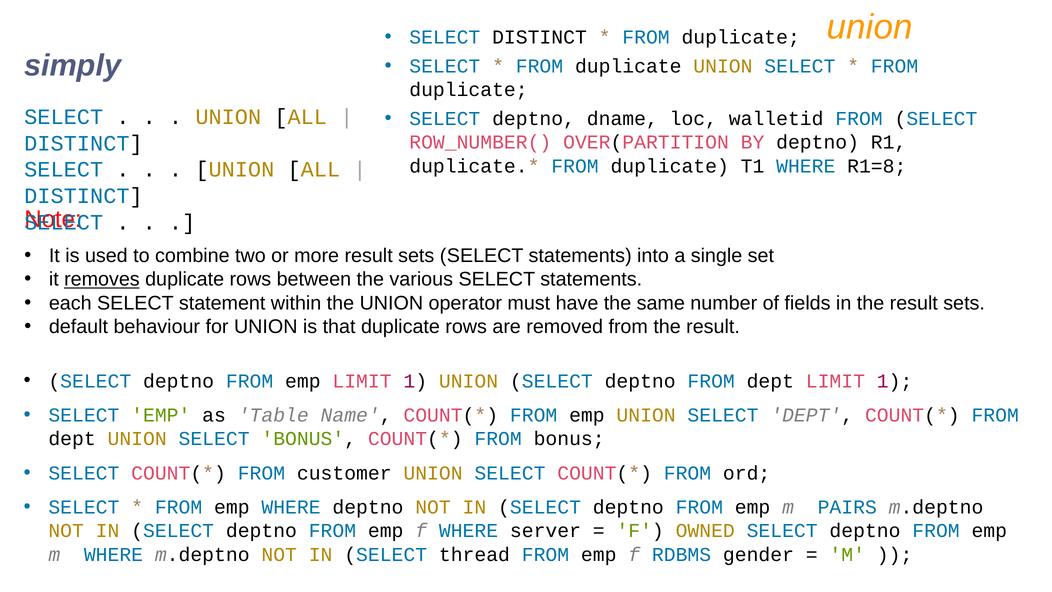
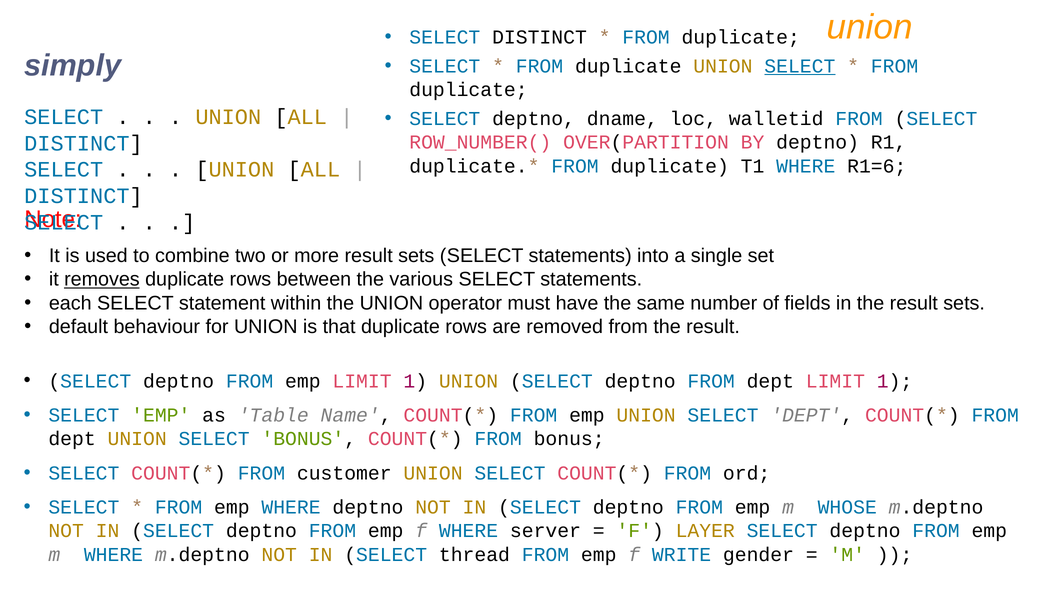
SELECT underline: none -> present (800, 66)
R1=8: R1=8 -> R1=6 (877, 166)
PAIRS: PAIRS -> WHOSE (847, 507)
OWNED: OWNED -> LAYER (705, 531)
RDBMS: RDBMS -> WRITE (682, 554)
